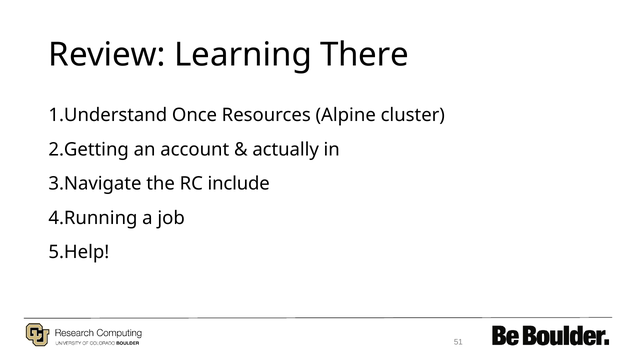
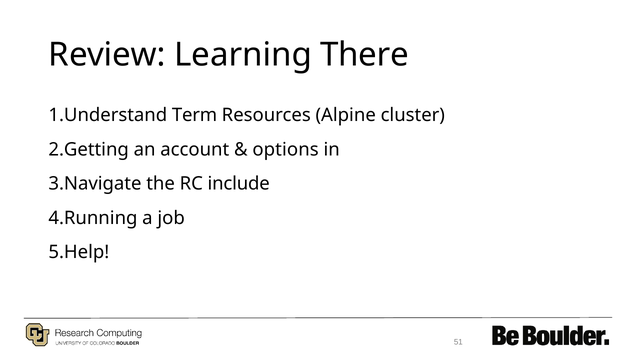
Once: Once -> Term (195, 115)
actually: actually -> options (286, 149)
